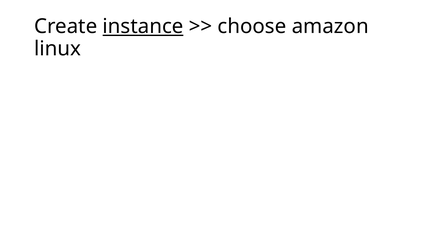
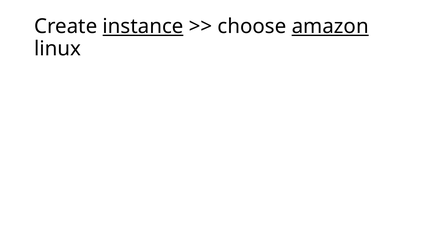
amazon underline: none -> present (330, 27)
